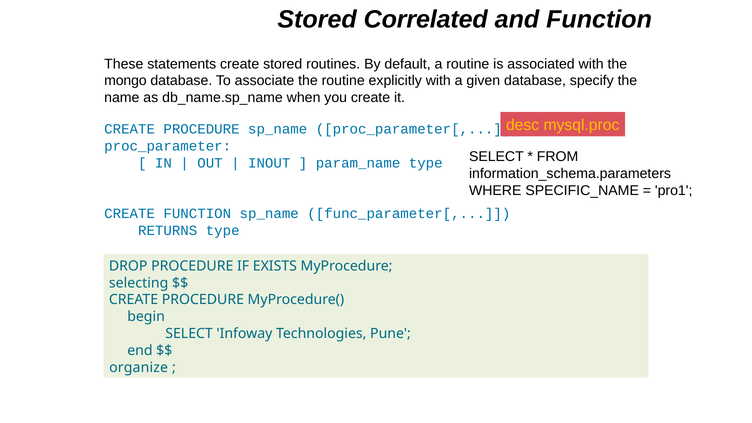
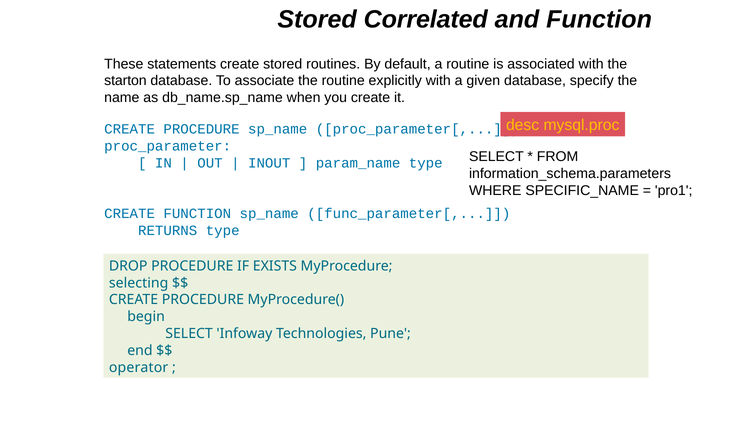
mongo: mongo -> starton (125, 81)
organize: organize -> operator (139, 368)
